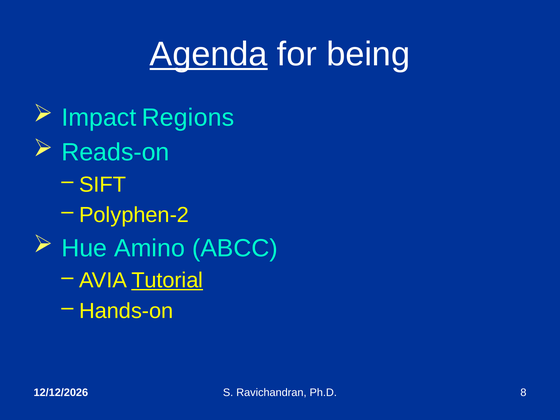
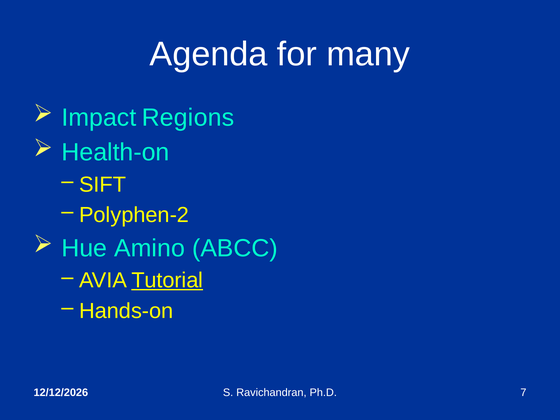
Agenda underline: present -> none (209, 54)
being: being -> many (368, 54)
Reads-on: Reads-on -> Health-on (115, 152)
8: 8 -> 7 (523, 393)
